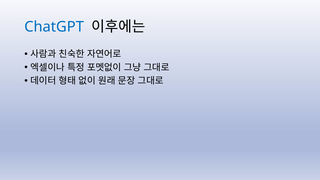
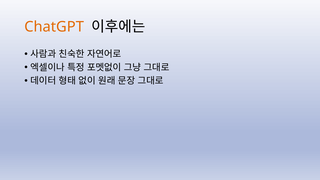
ChatGPT colour: blue -> orange (54, 27)
